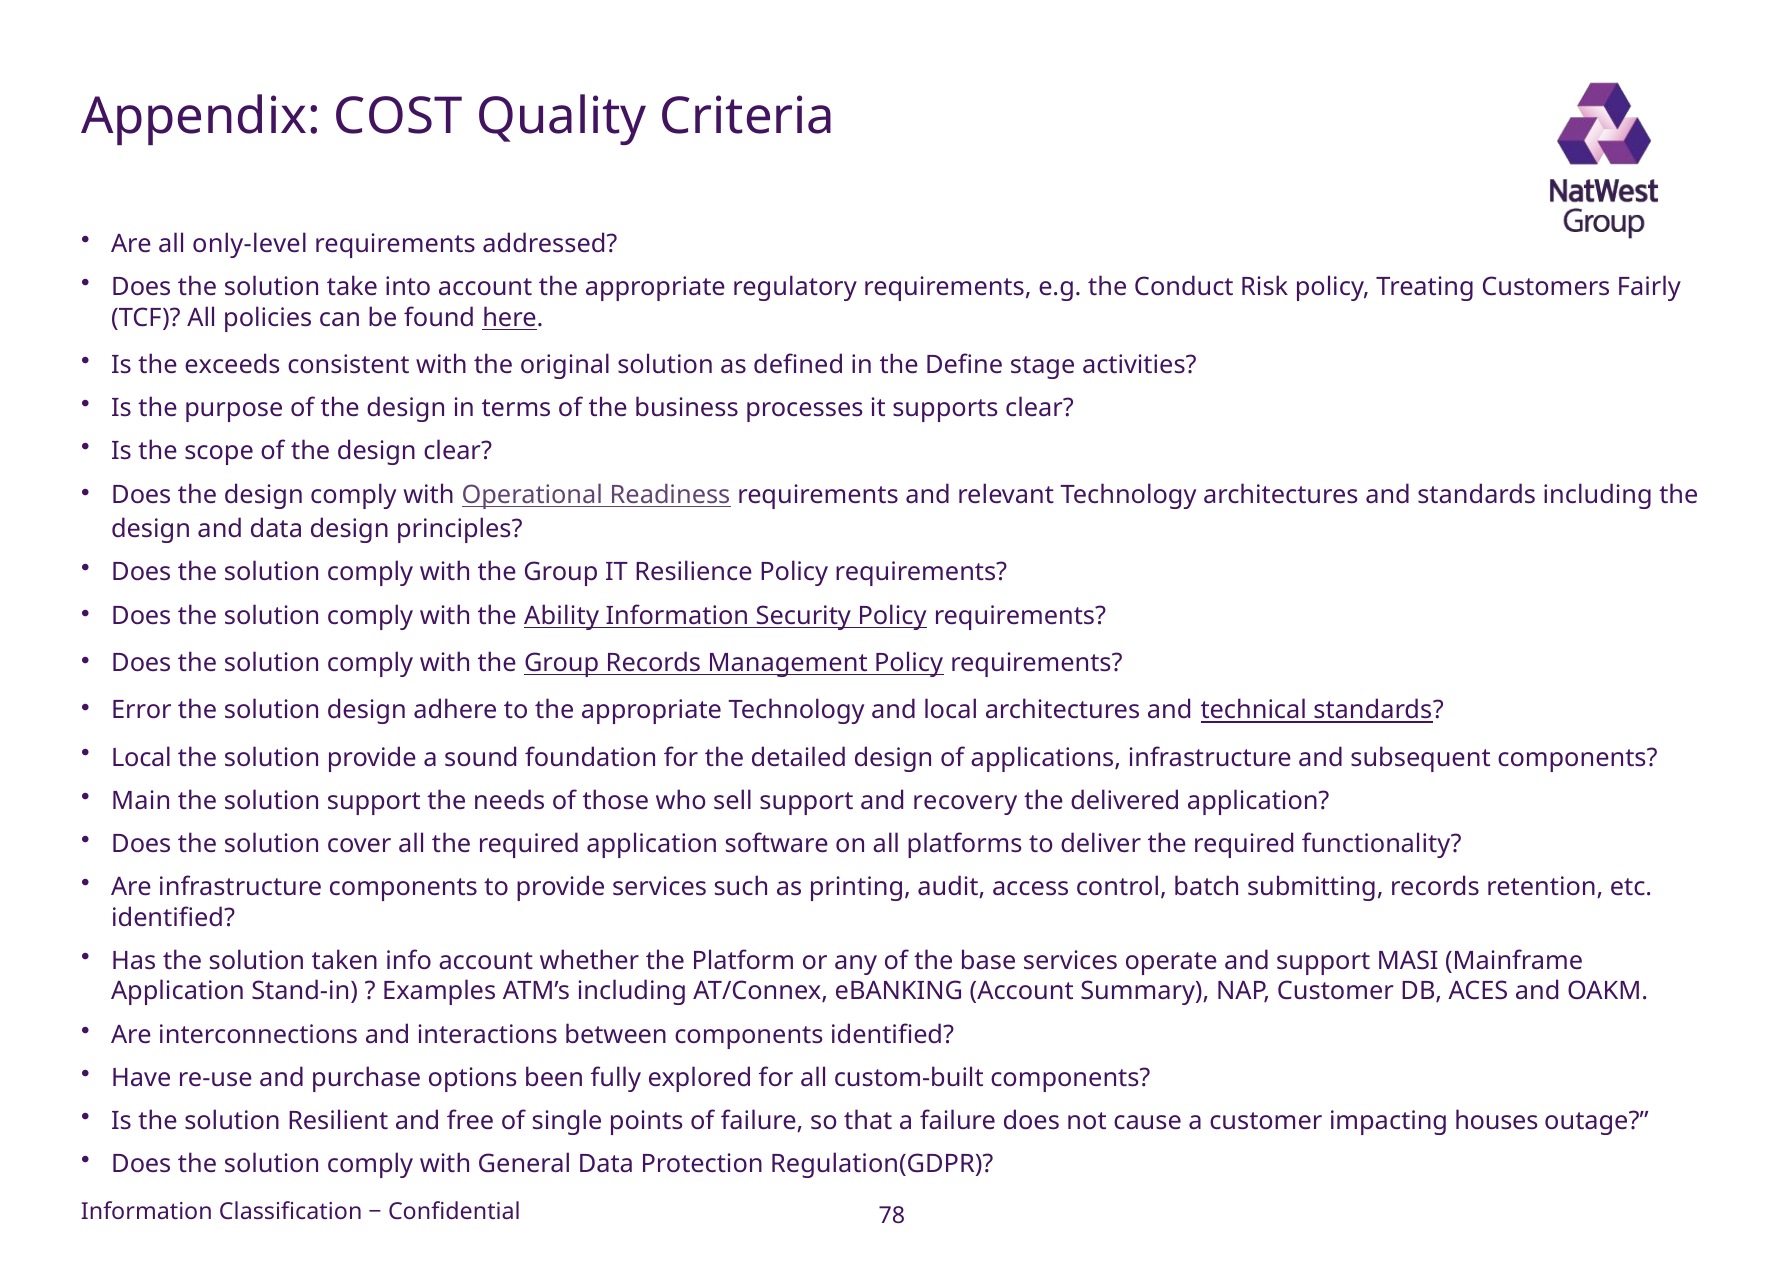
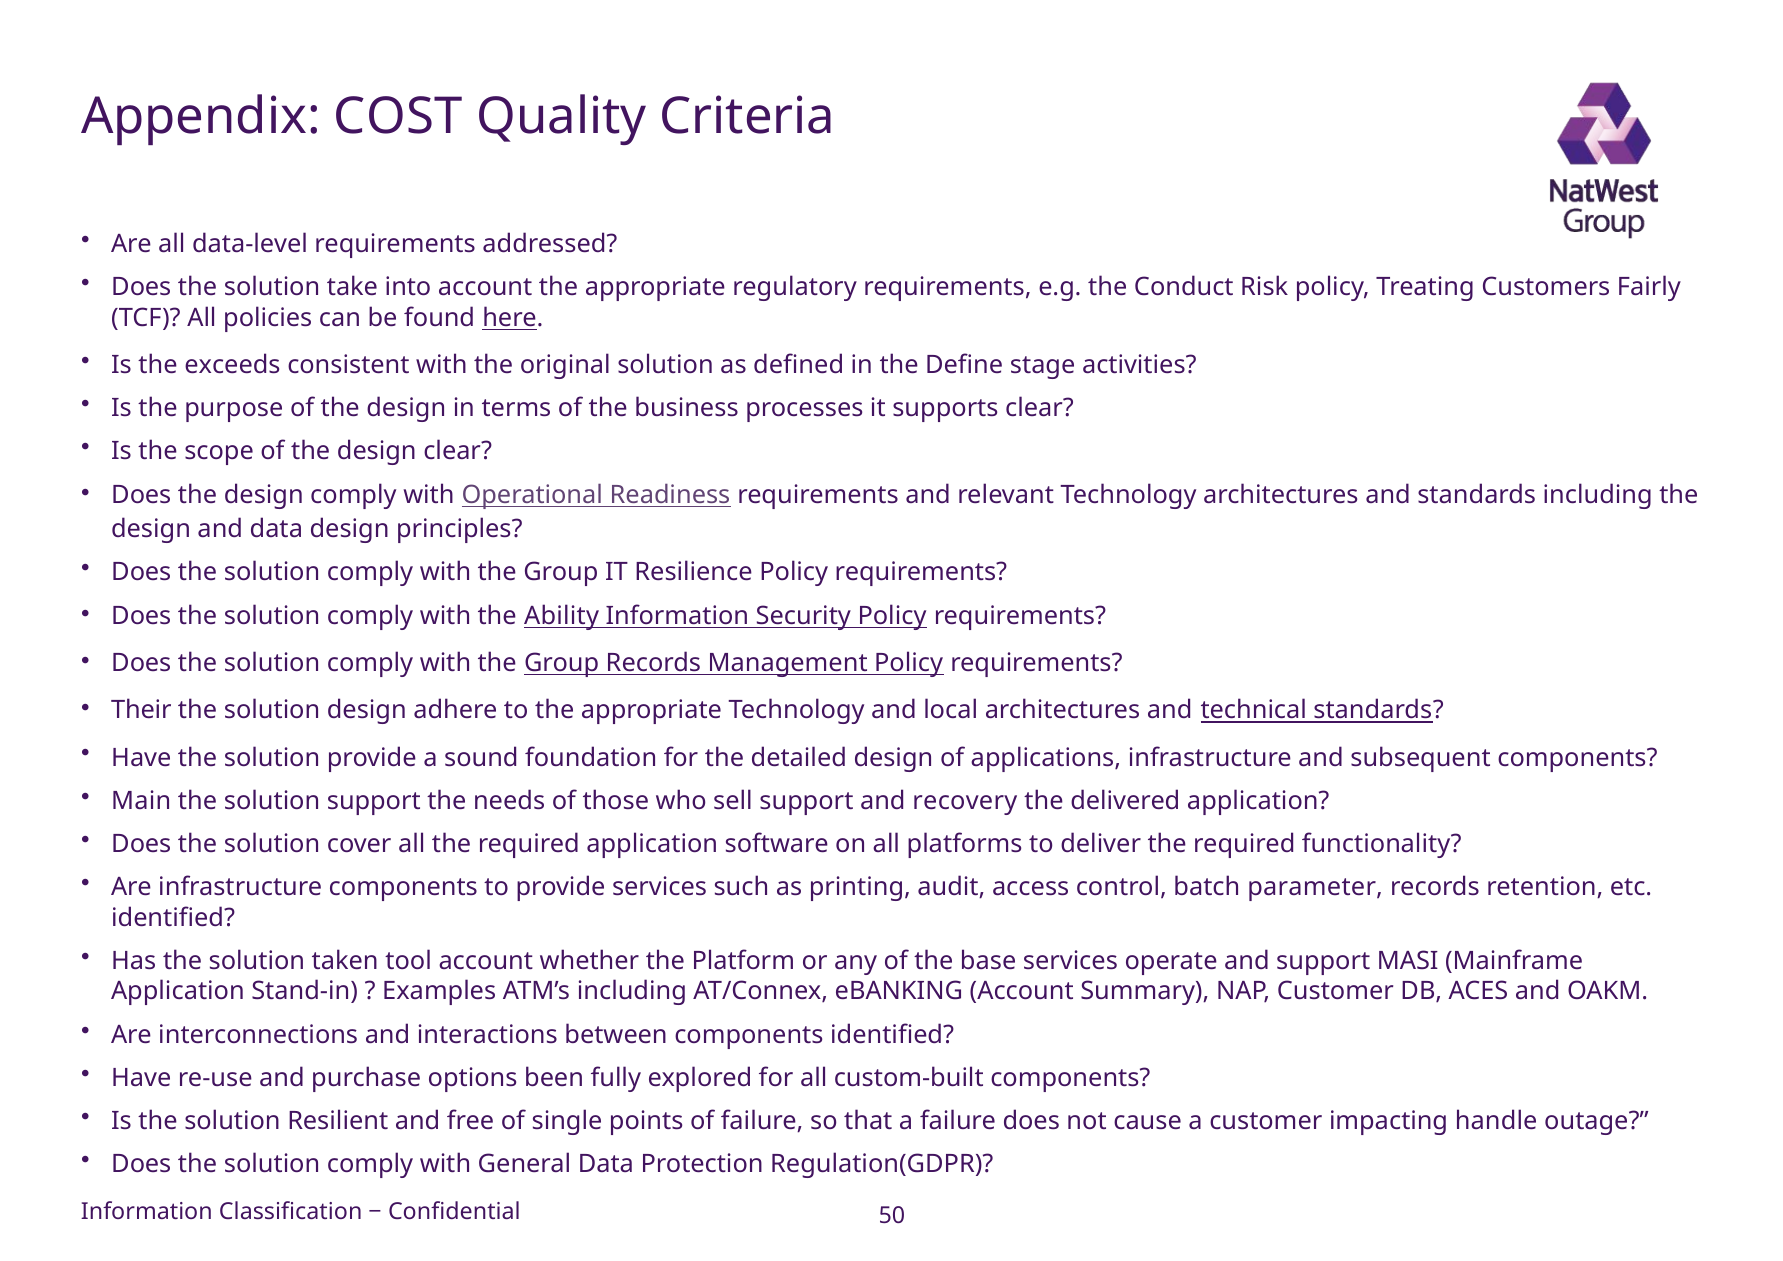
only-level: only-level -> data-level (250, 244)
Error: Error -> Their (141, 710)
Local: Local -> Have (141, 757)
submitting: submitting -> parameter (1315, 887)
info: info -> tool (409, 961)
houses: houses -> handle (1496, 1121)
78: 78 -> 50 (892, 1215)
